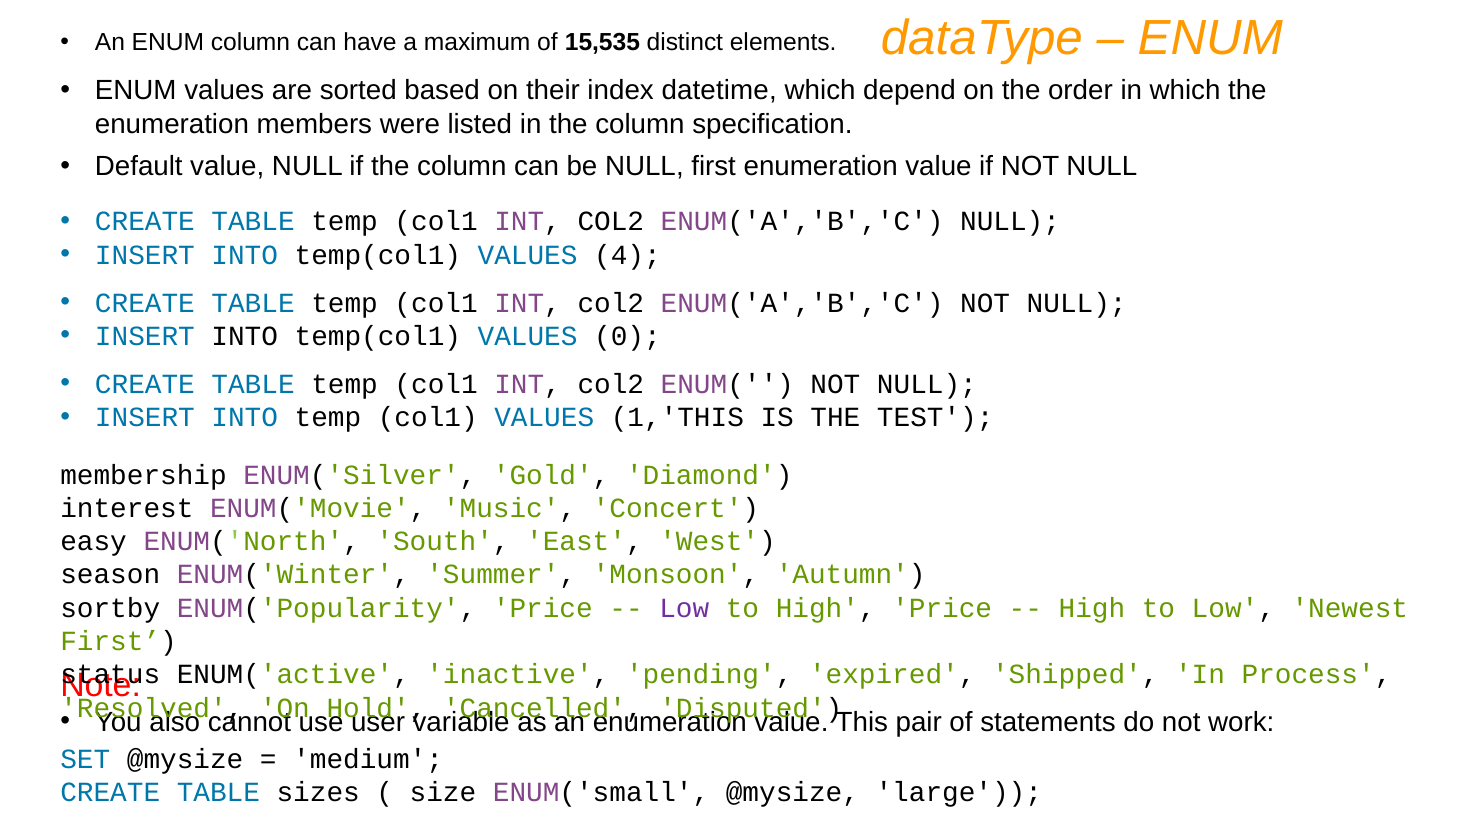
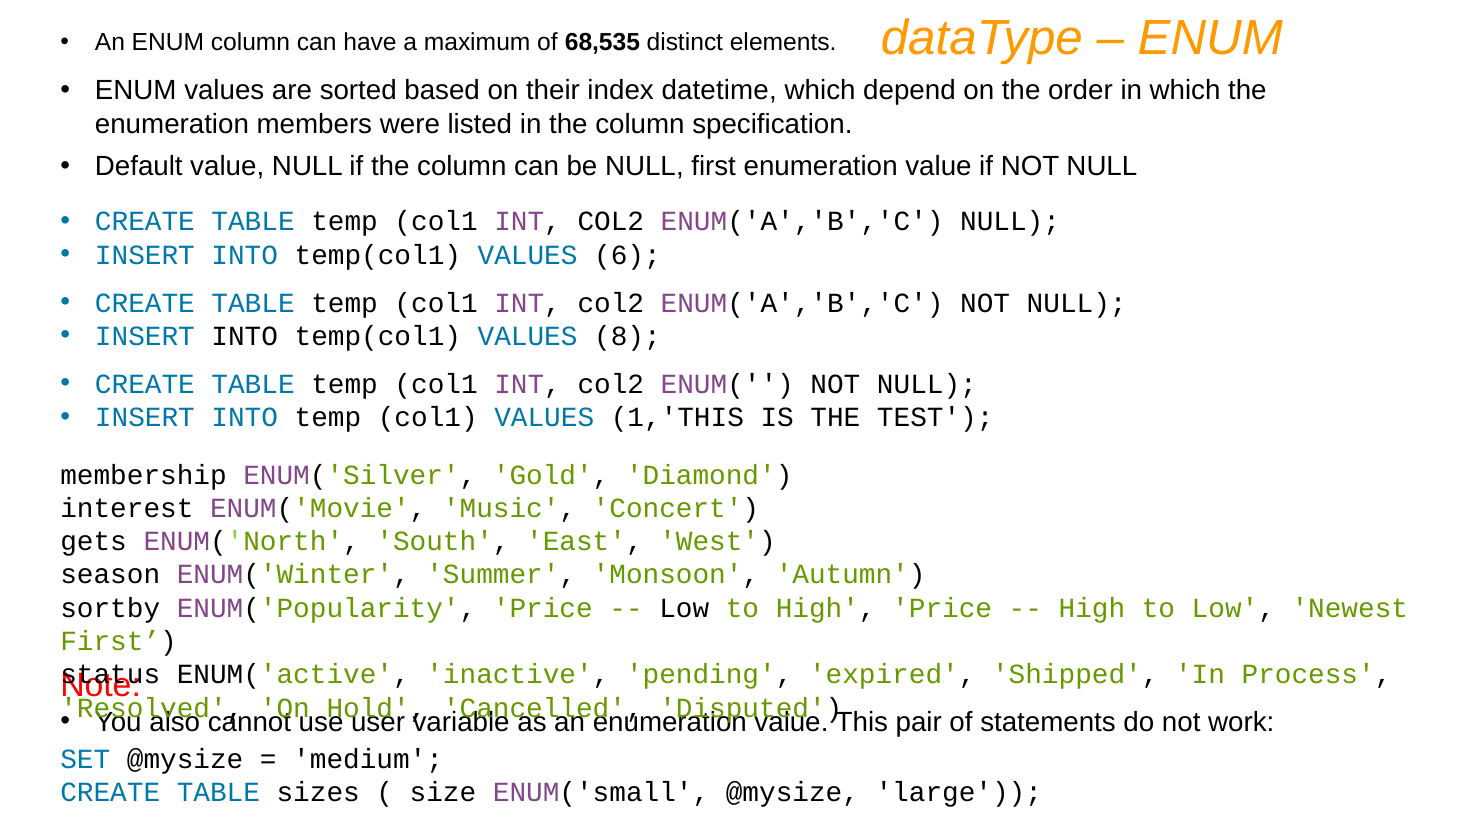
15,535: 15,535 -> 68,535 (602, 42)
4: 4 -> 6 (627, 255)
0: 0 -> 8 (627, 336)
easy: easy -> gets (94, 541)
Low colour: purple -> black (684, 608)
